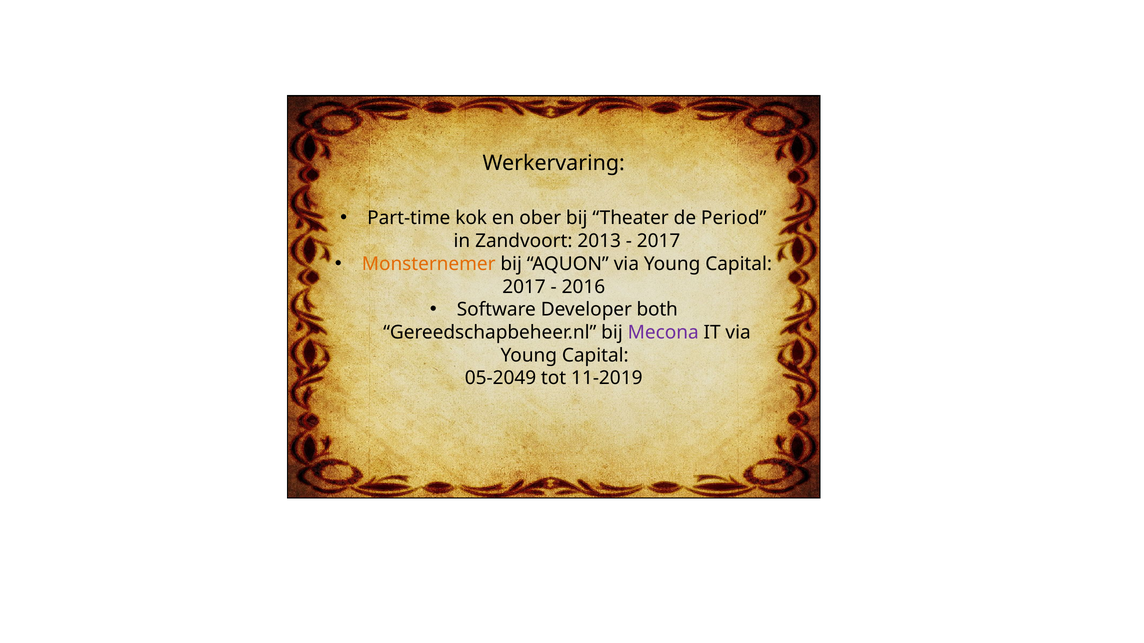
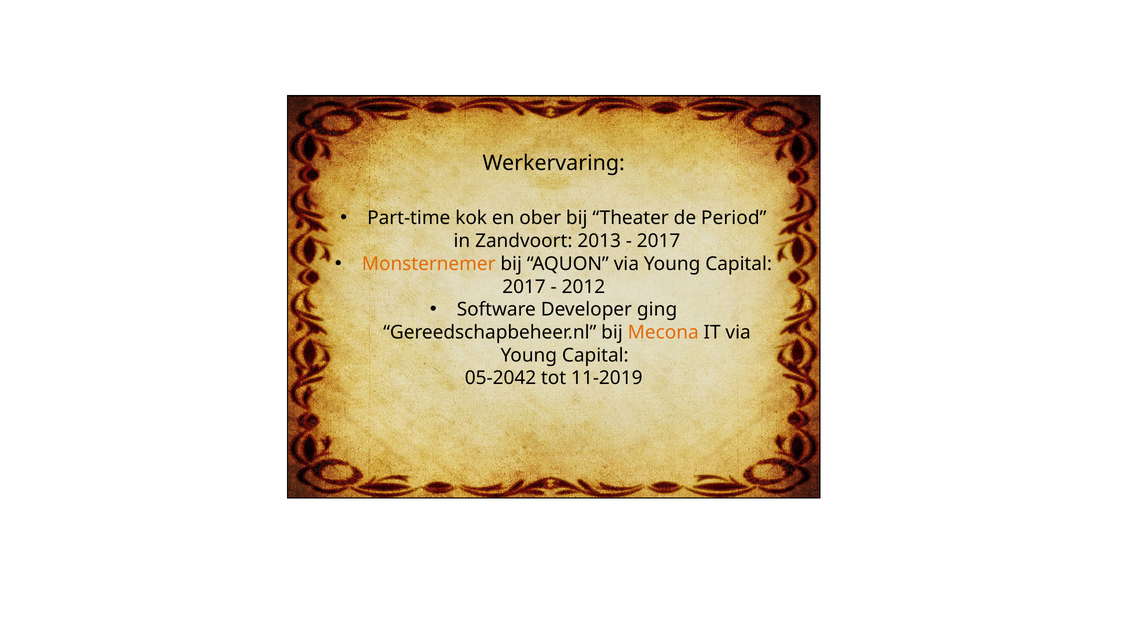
2016: 2016 -> 2012 (583, 287)
both: both -> ging (657, 310)
Mecona colour: purple -> orange (663, 333)
05-2049: 05-2049 -> 05-2042 (501, 378)
